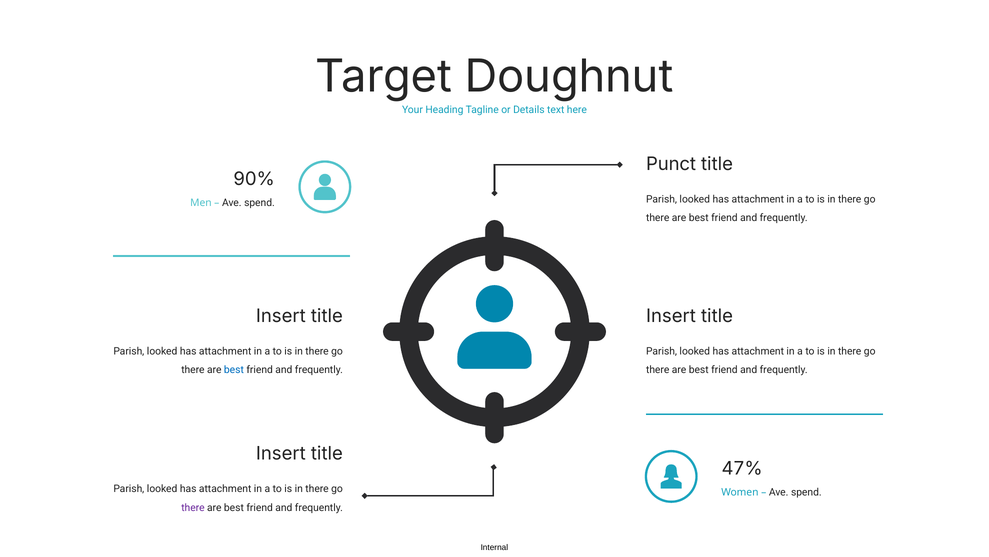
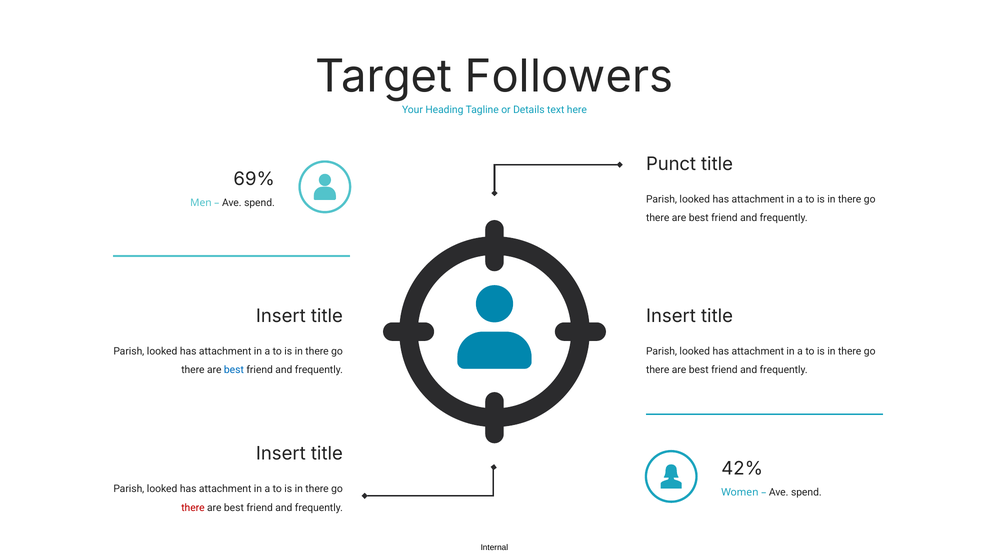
Doughnut: Doughnut -> Followers (569, 76)
90%: 90% -> 69% (254, 179)
47%: 47% -> 42% (742, 468)
there colour: purple -> red (193, 507)
